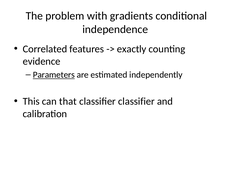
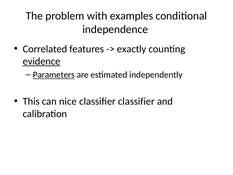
gradients: gradients -> examples (132, 16)
evidence underline: none -> present (42, 61)
that: that -> nice (68, 101)
